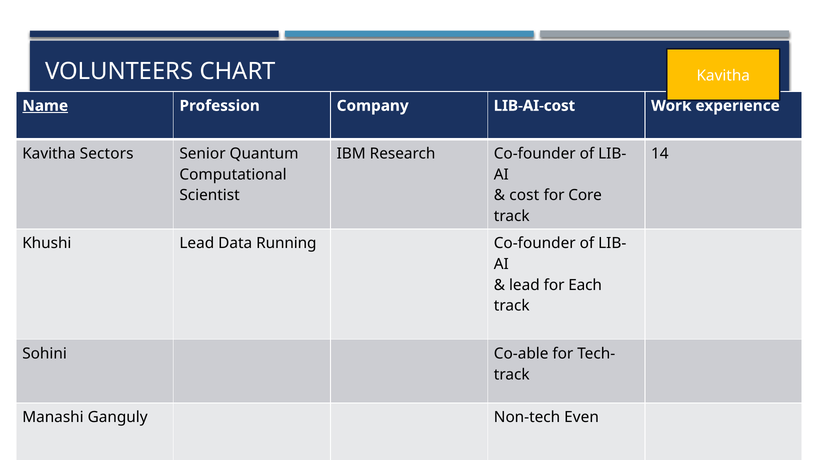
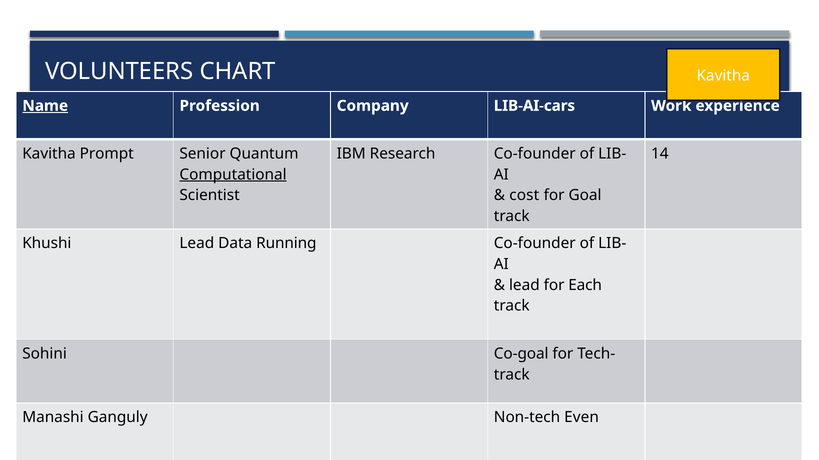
LIB-AI-cost: LIB-AI-cost -> LIB-AI-cars (534, 106)
Sectors: Sectors -> Prompt (107, 154)
Computational underline: none -> present (233, 175)
Core: Core -> Goal (585, 196)
Co-able: Co-able -> Co-goal (521, 354)
